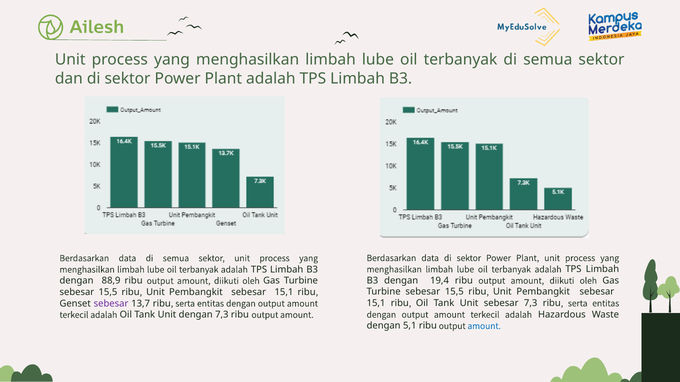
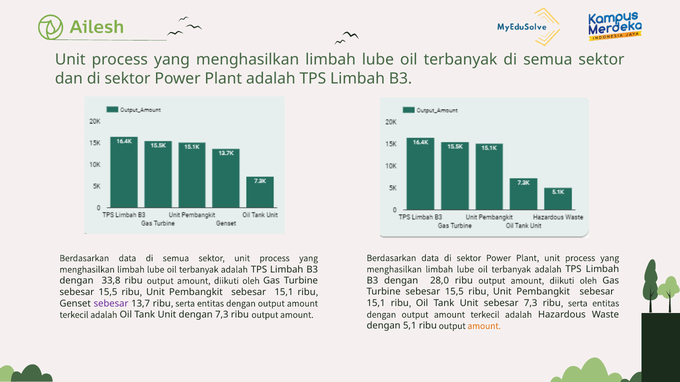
19,4: 19,4 -> 28,0 (440, 281)
88,9: 88,9 -> 33,8 (111, 281)
amount colour: blue -> orange (484, 326)
